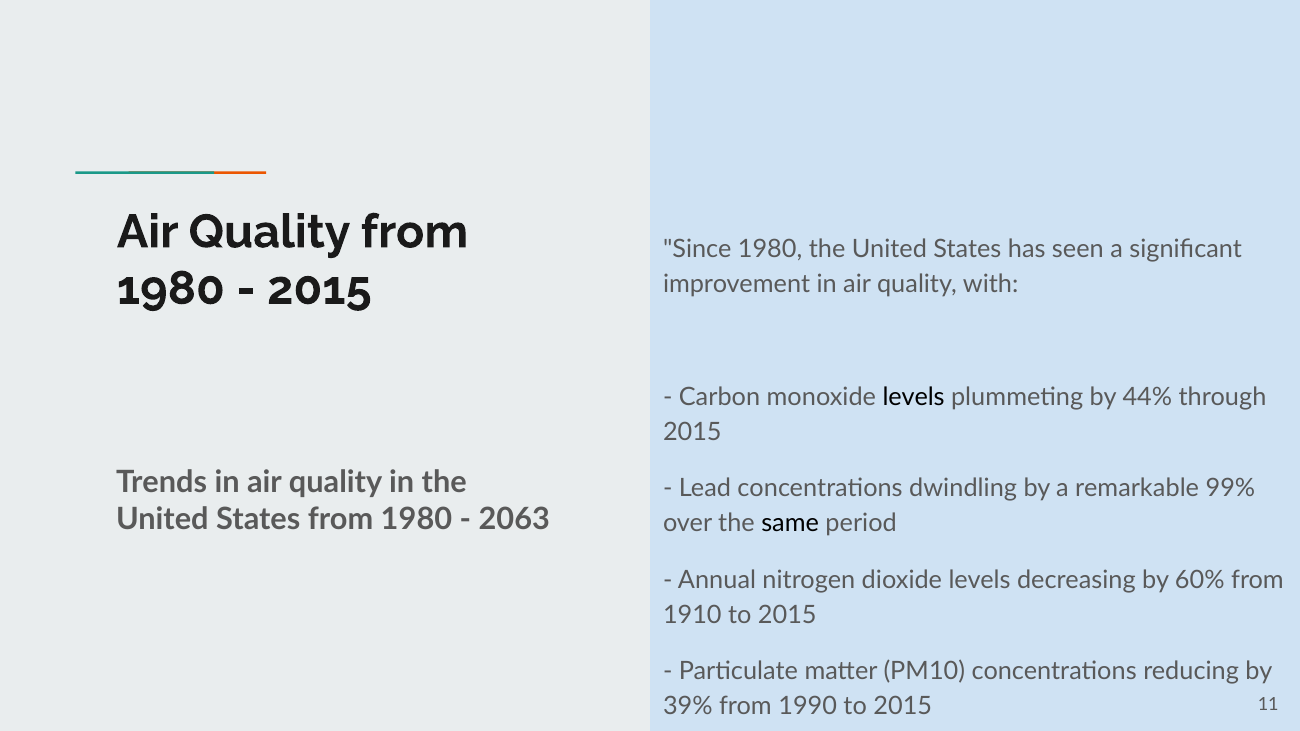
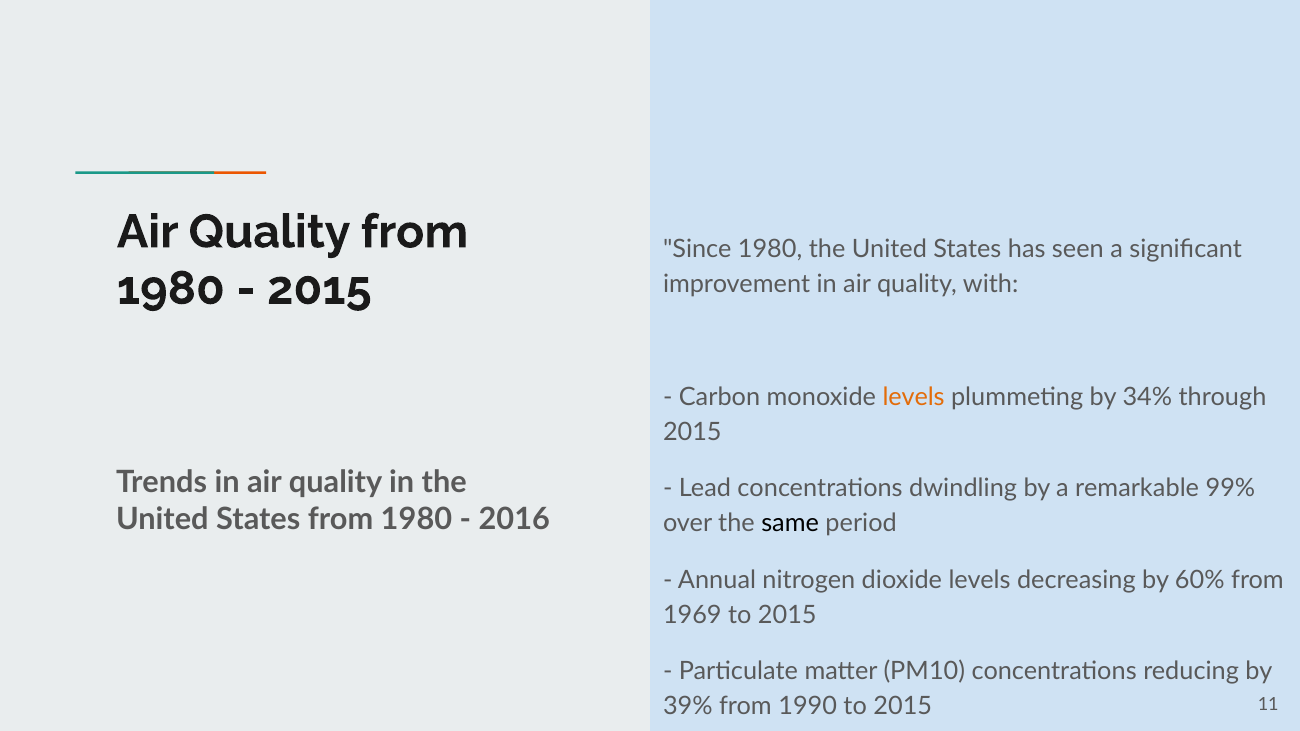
levels colour: black -> orange (914, 397)
44%: 44% -> 34% (1147, 397)
2063: 2063 -> 2016 (514, 520)
1910: 1910 -> 1969 (692, 615)
